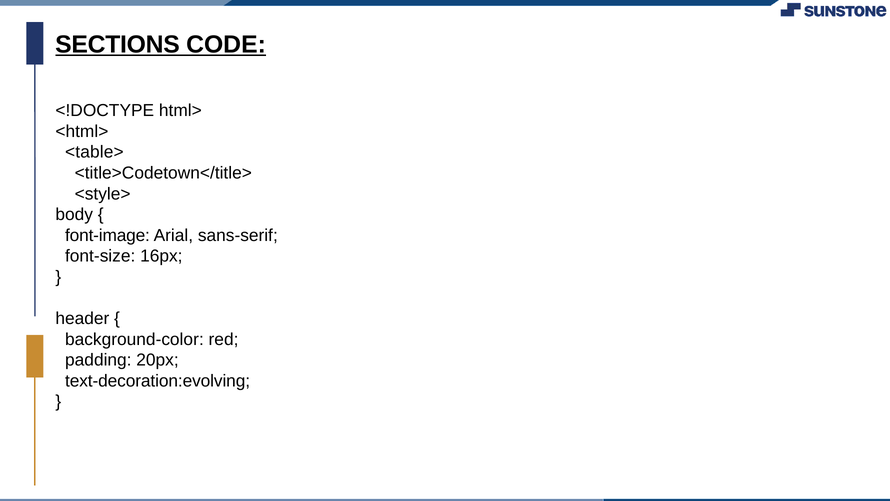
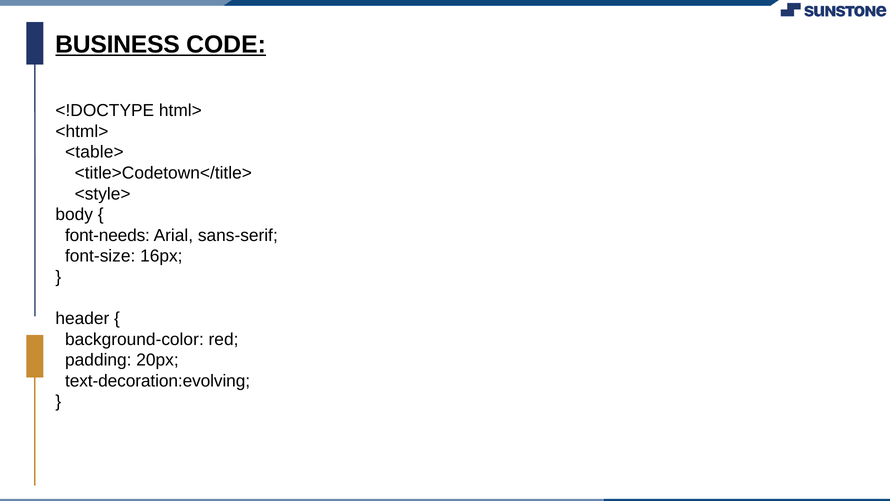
SECTIONS: SECTIONS -> BUSINESS (117, 44)
font-image: font-image -> font-needs (108, 235)
